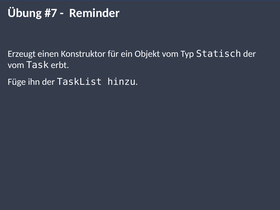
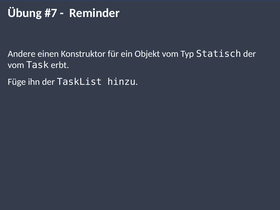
Erzeugt: Erzeugt -> Andere (22, 54)
